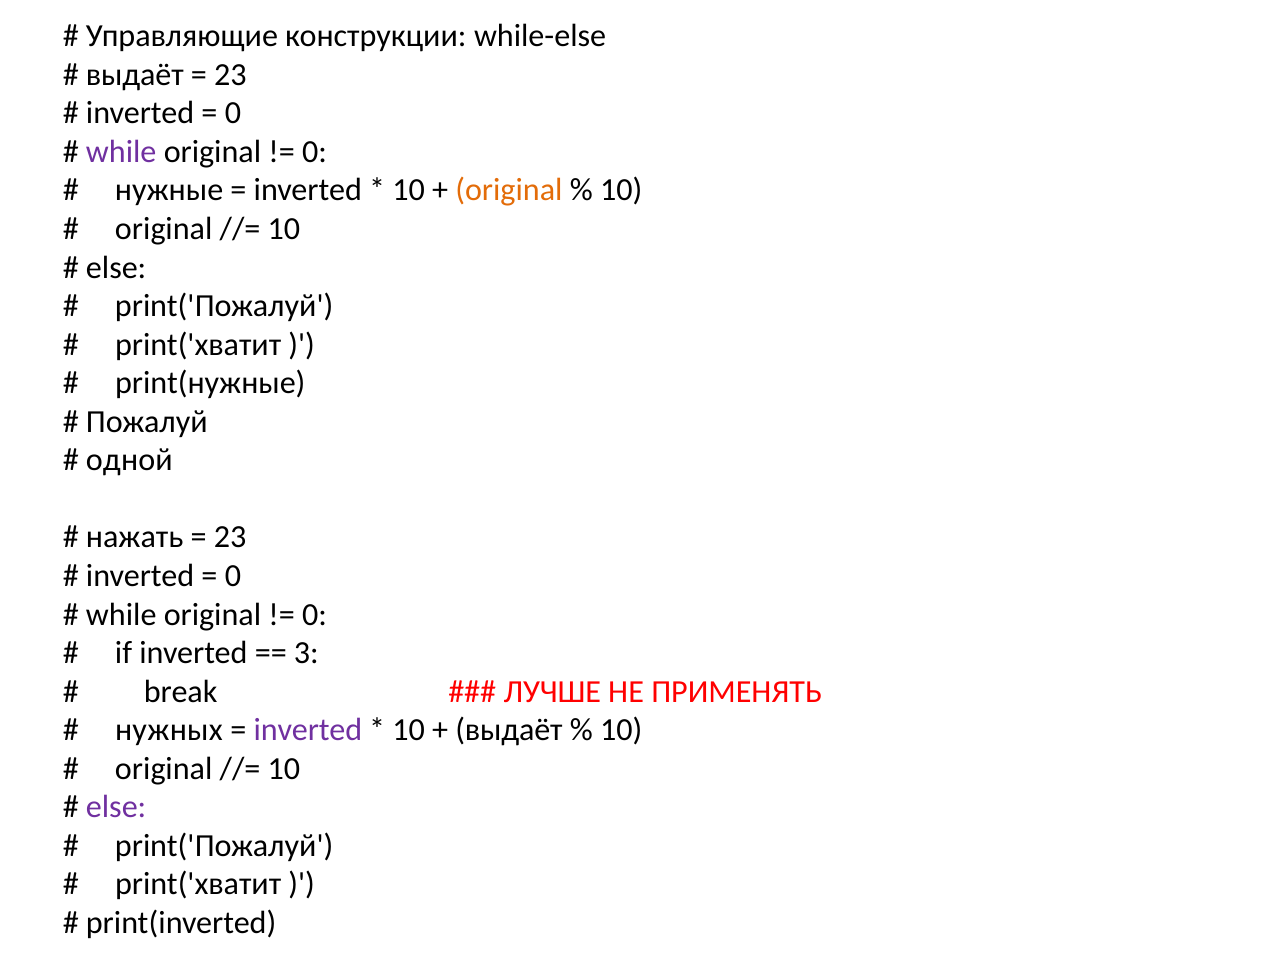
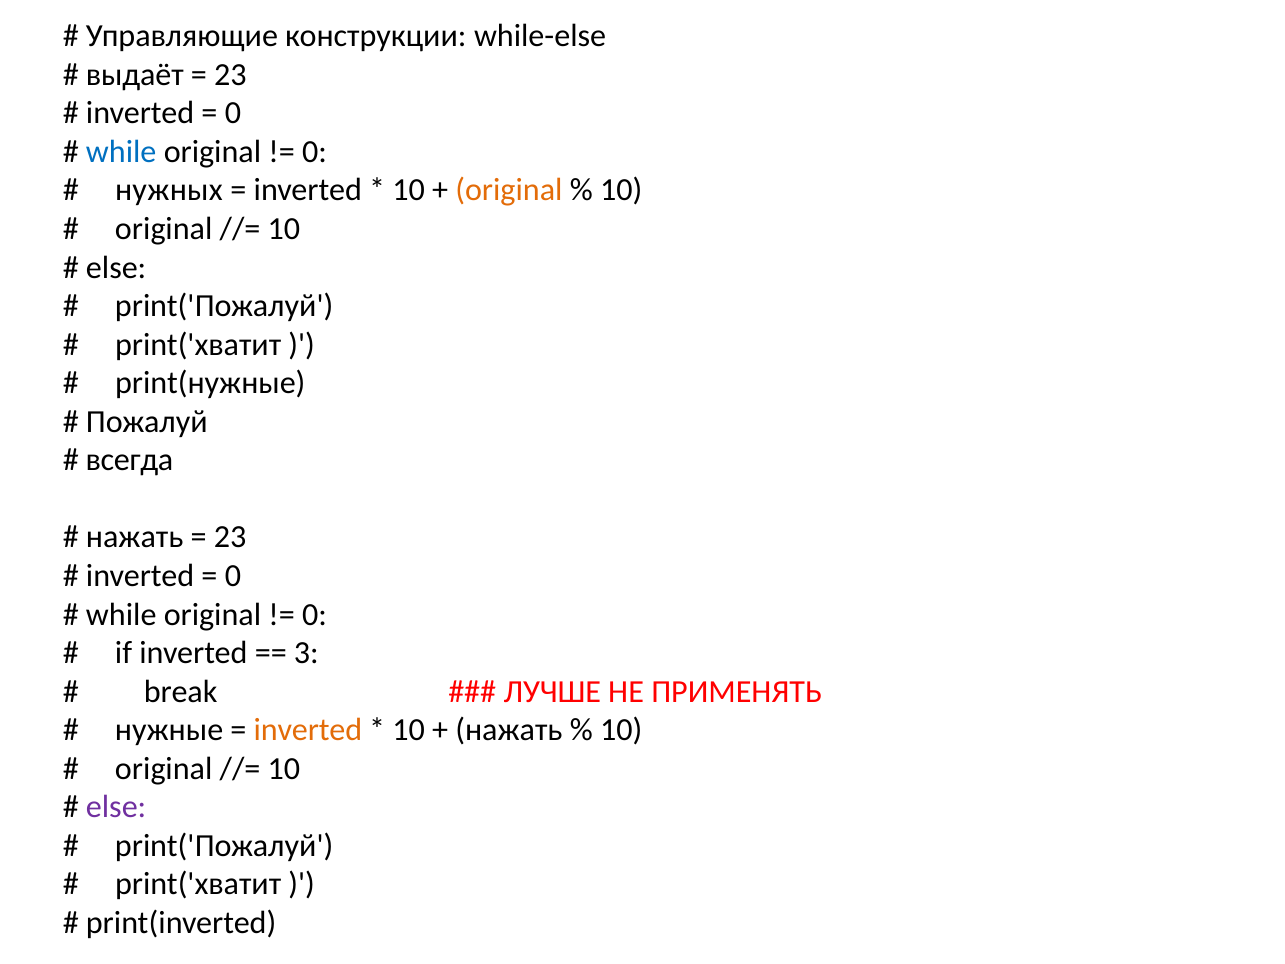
while colour: purple -> blue (121, 152)
нужные: нужные -> нужных (169, 190)
одной: одной -> всегда (130, 460)
нужных: нужных -> нужные (169, 730)
inverted colour: purple -> orange (308, 730)
выдаёт: выдаёт -> нажать (509, 730)
